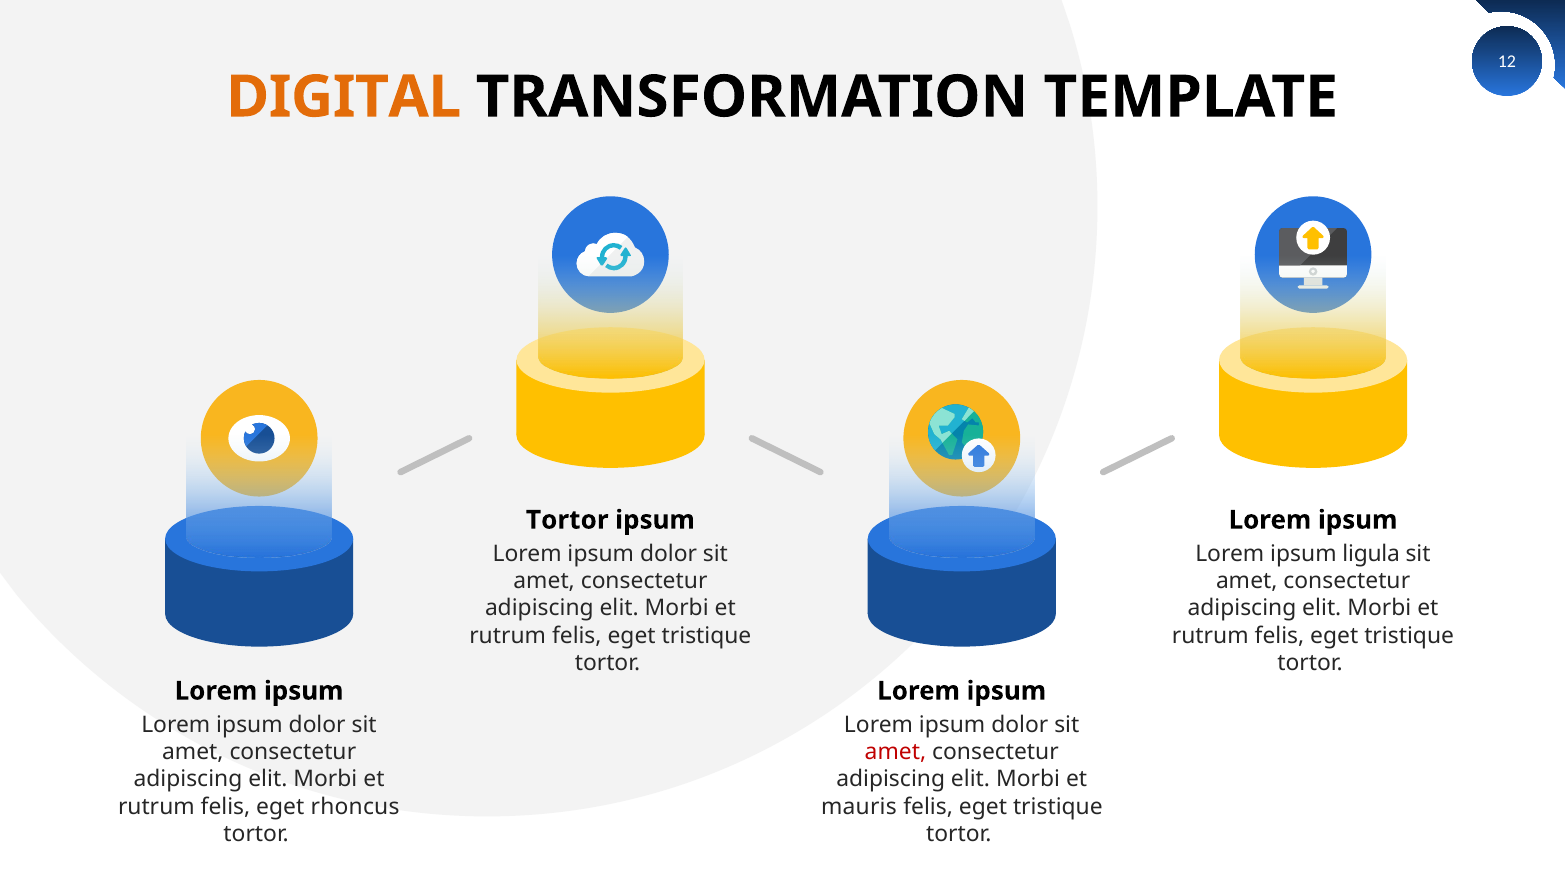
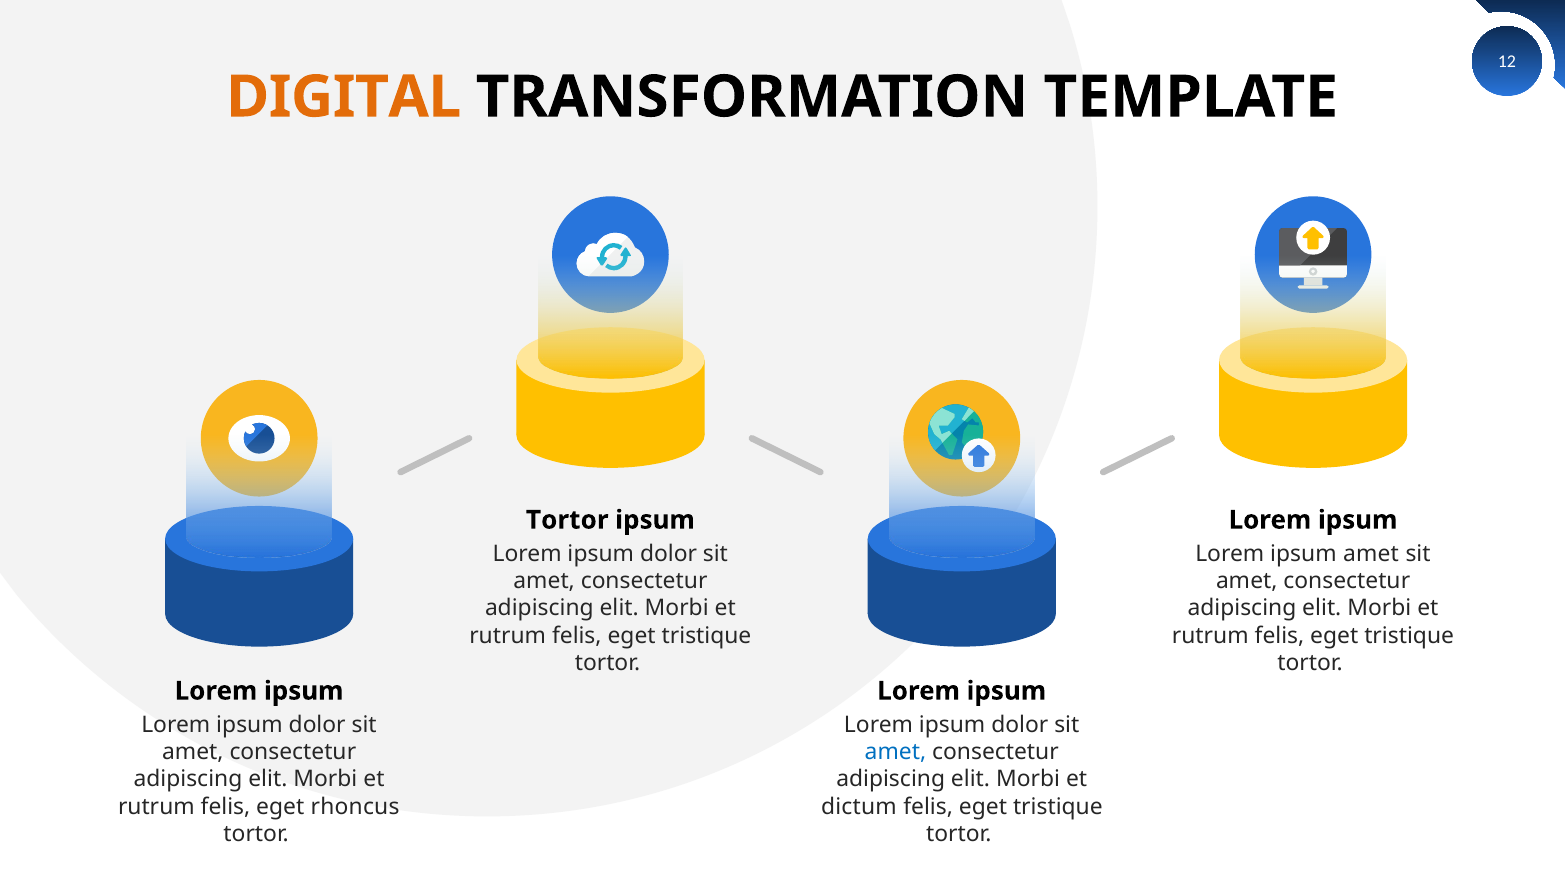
ipsum ligula: ligula -> amet (1371, 554)
amet colour: red -> blue (895, 752)
mauris: mauris -> dictum (859, 807)
